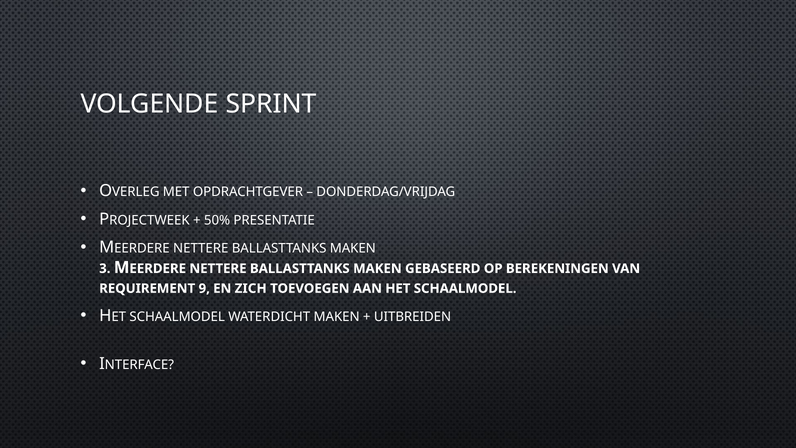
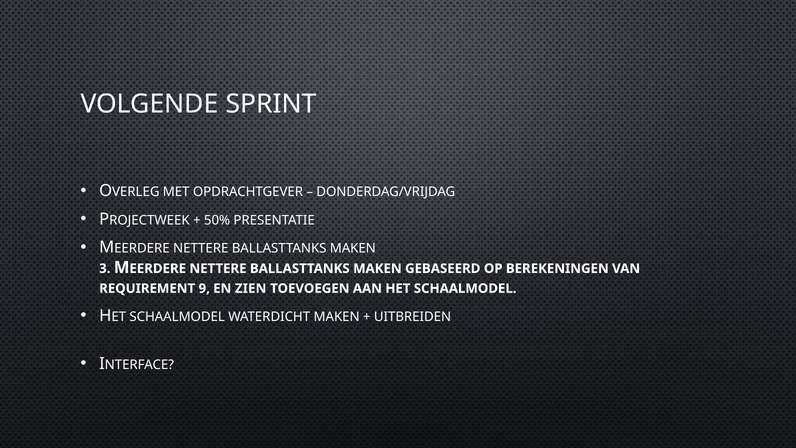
ZICH: ZICH -> ZIEN (251, 288)
